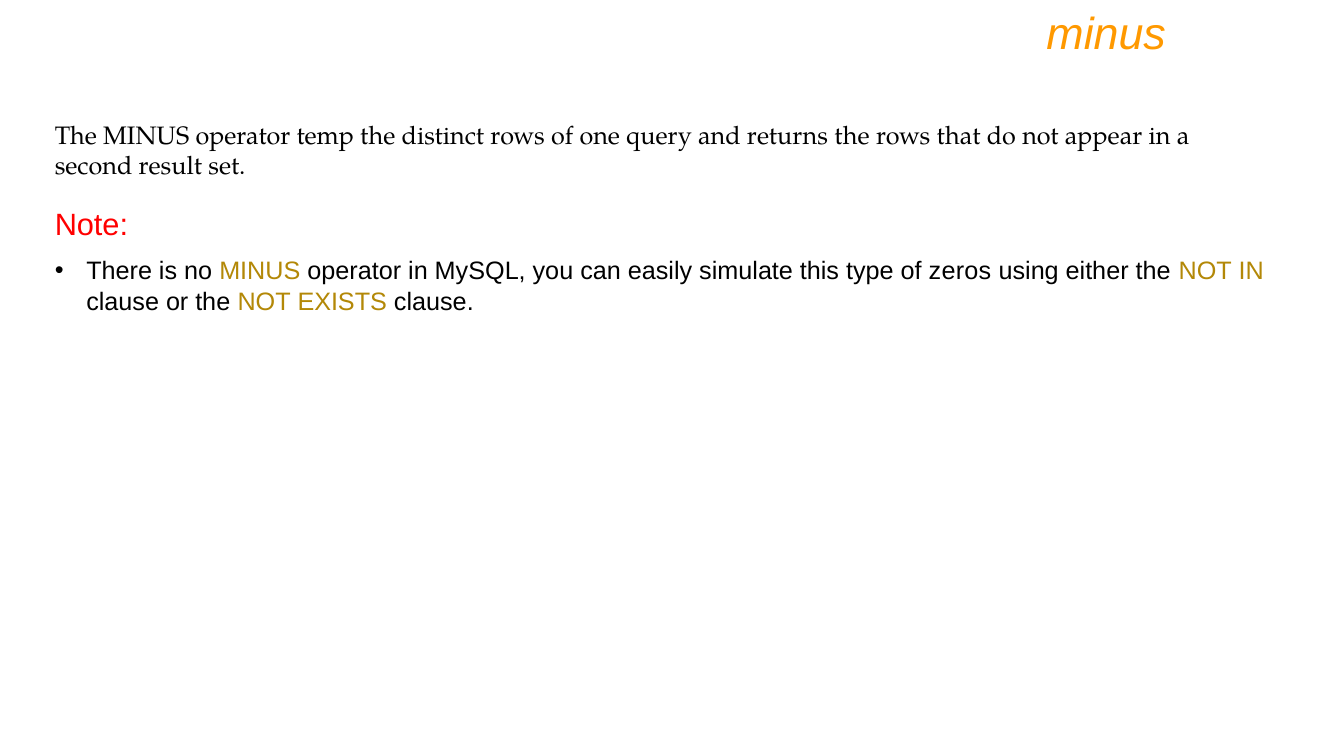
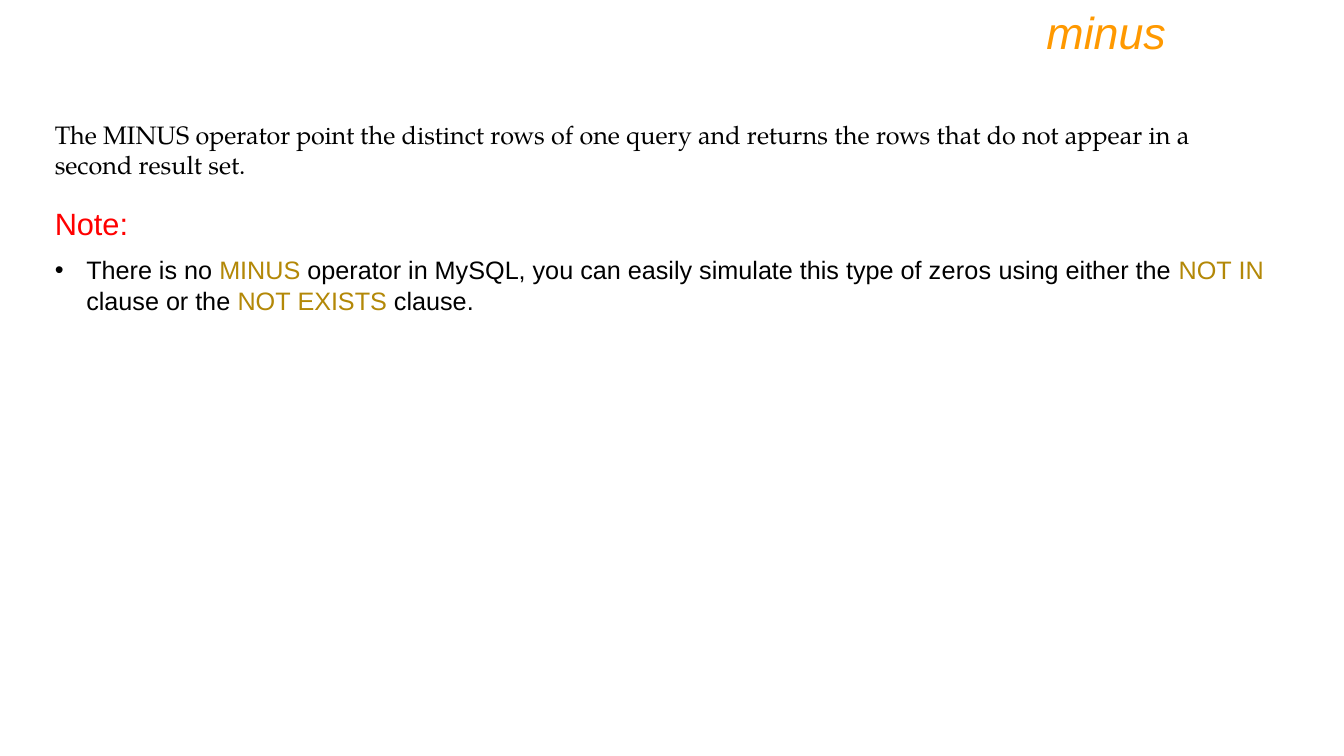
temp: temp -> point (325, 136)
